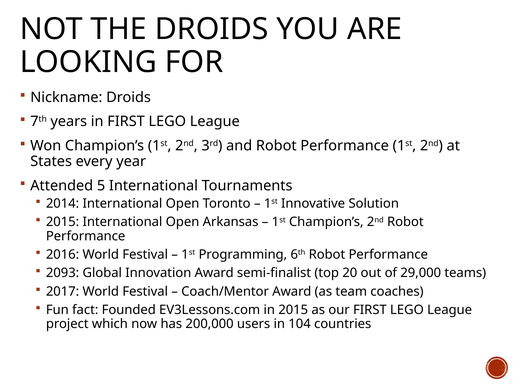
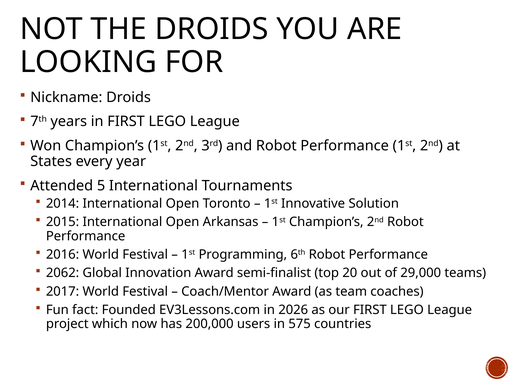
2093: 2093 -> 2062 (63, 273)
in 2015: 2015 -> 2026 (293, 310)
104: 104 -> 575 (300, 324)
